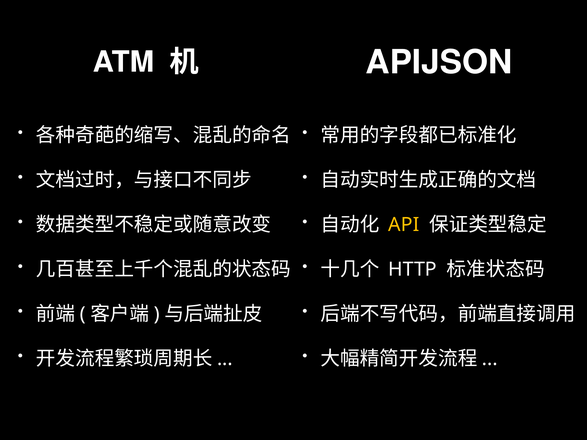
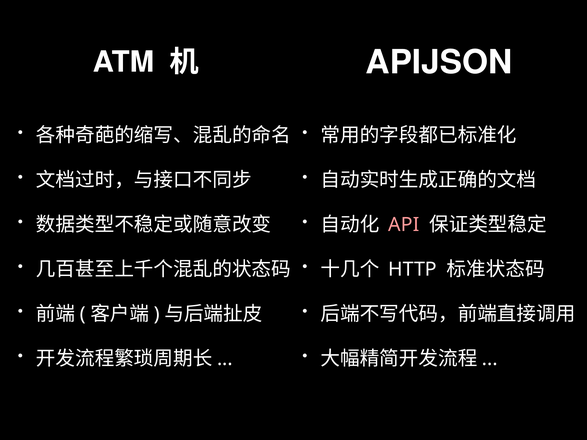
API colour: yellow -> pink (404, 225)
